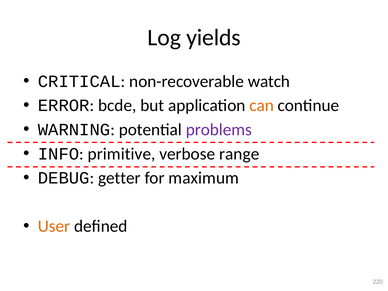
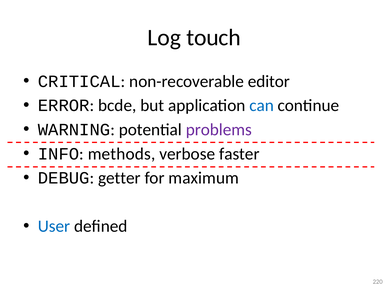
yields: yields -> touch (214, 38)
watch: watch -> editor (269, 81)
can colour: orange -> blue (262, 106)
primitive: primitive -> methods (122, 154)
range: range -> faster (239, 154)
User colour: orange -> blue (54, 226)
